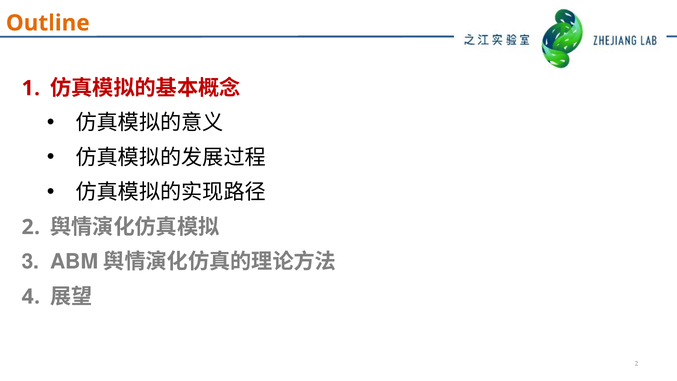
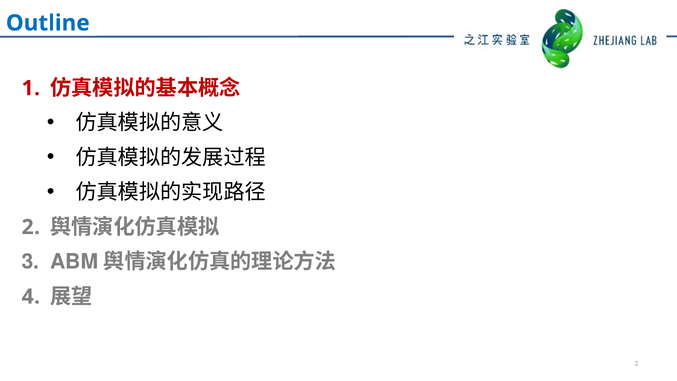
Outline colour: orange -> blue (48, 23)
